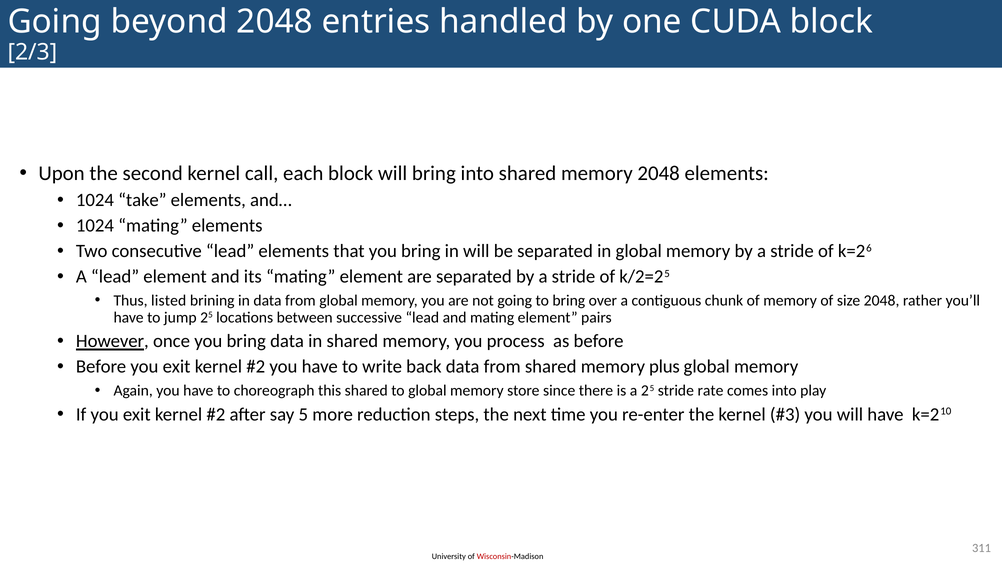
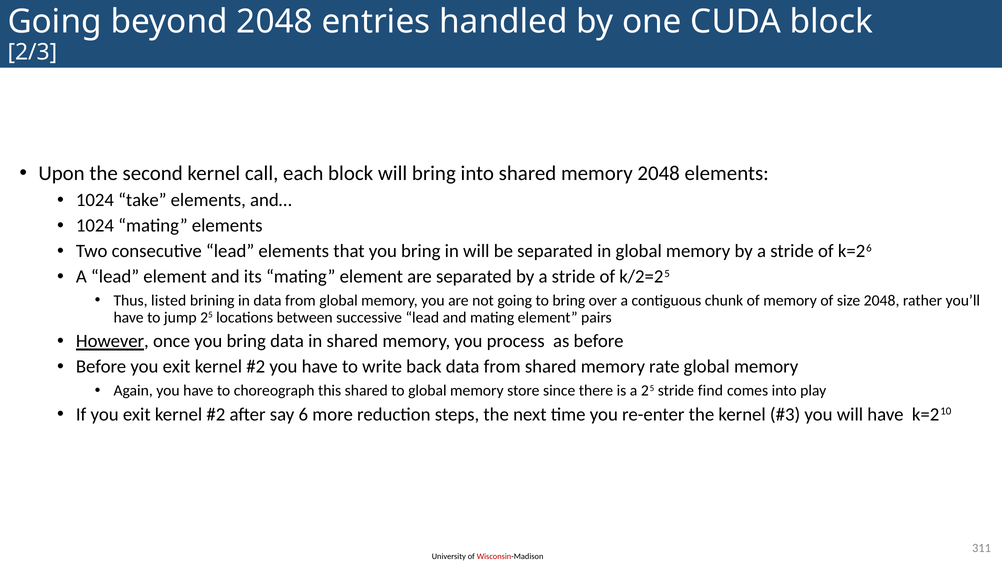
plus: plus -> rate (664, 366)
rate: rate -> find (710, 390)
5: 5 -> 6 (303, 414)
